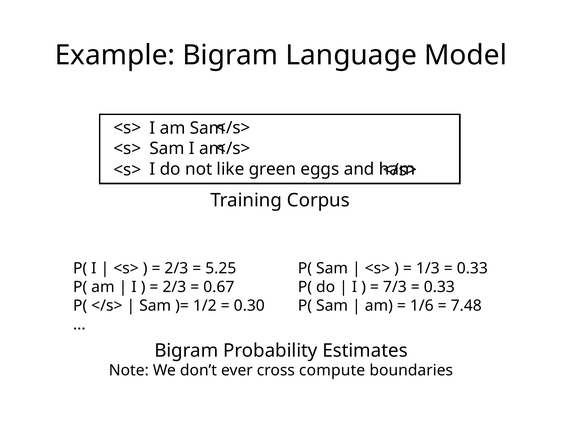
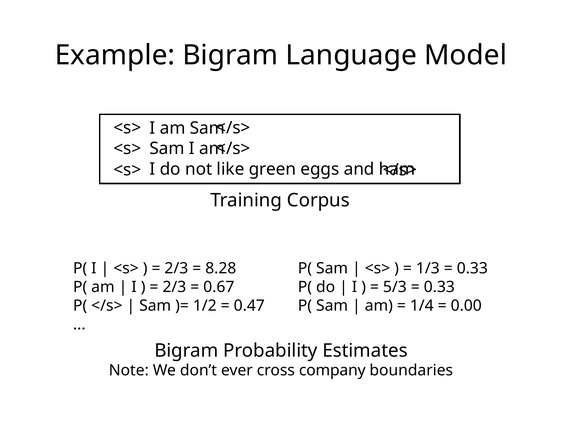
5.25: 5.25 -> 8.28 (221, 269)
7/3: 7/3 -> 5/3 (395, 287)
0.30: 0.30 -> 0.47 (249, 306)
1/6: 1/6 -> 1/4 (422, 306)
7.48: 7.48 -> 0.00 (466, 306)
compute: compute -> company (332, 371)
